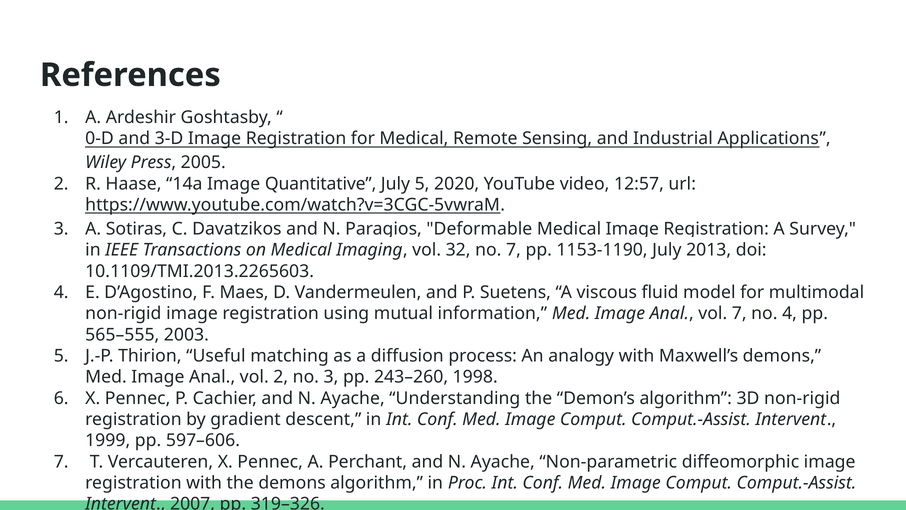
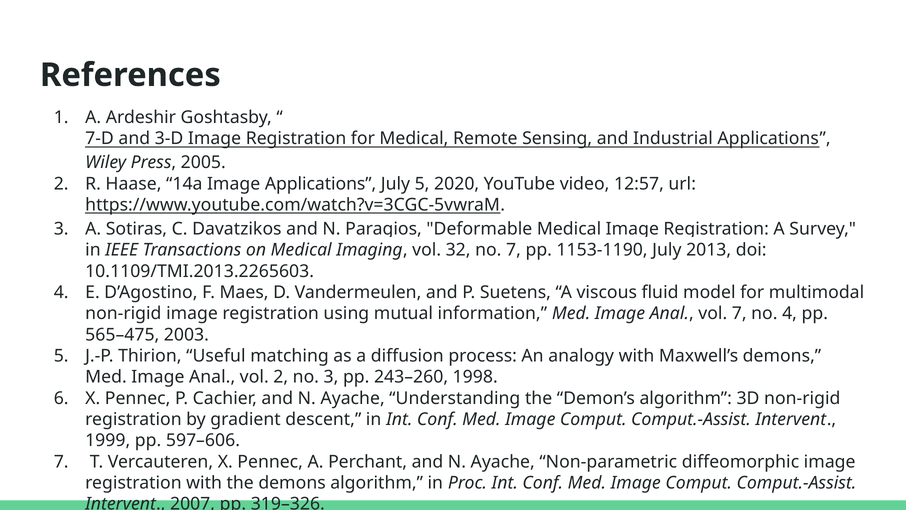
0-D: 0-D -> 7-D (100, 138)
Image Quantitative: Quantitative -> Applications (321, 184)
565–555: 565–555 -> 565–475 (122, 335)
